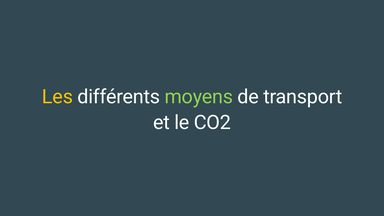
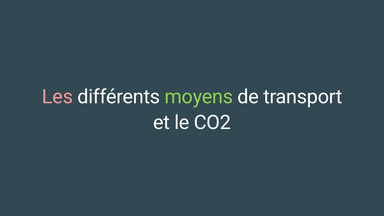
Les colour: yellow -> pink (58, 97)
